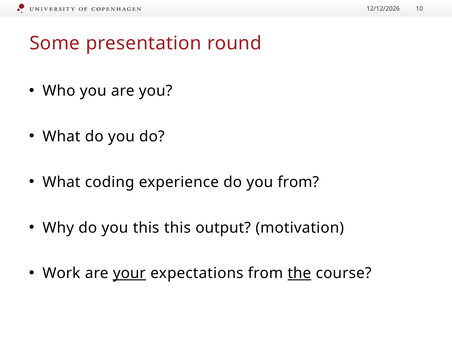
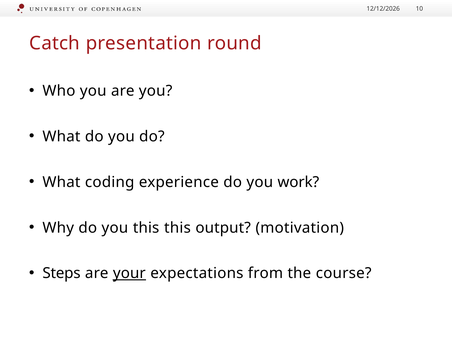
Some: Some -> Catch (55, 43)
you from: from -> work (298, 182)
Work: Work -> Steps (62, 273)
the underline: present -> none (299, 273)
